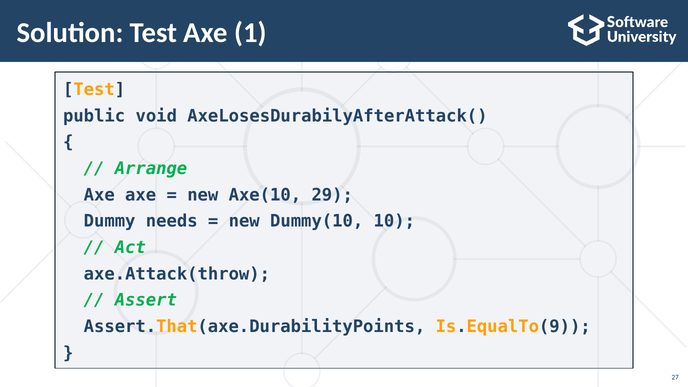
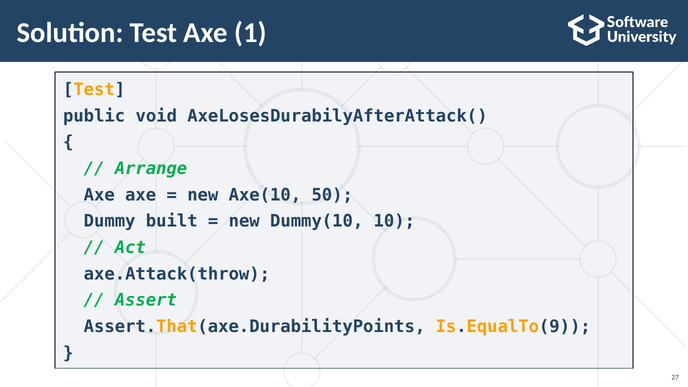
29: 29 -> 50 (332, 195)
needs: needs -> built (172, 221)
